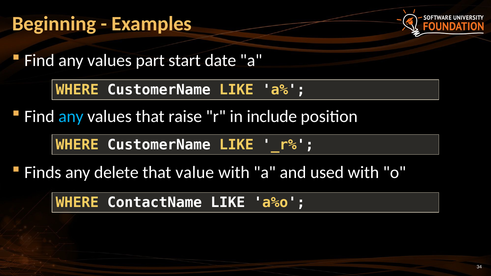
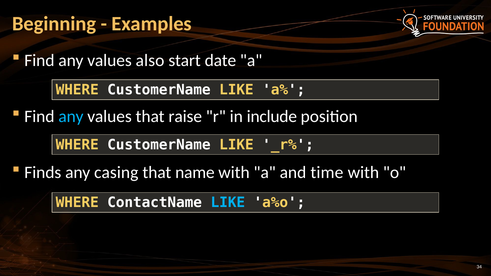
part: part -> also (150, 61)
delete: delete -> casing (116, 173)
value: value -> name (195, 173)
used: used -> time (327, 173)
LIKE colour: white -> light blue (228, 203)
